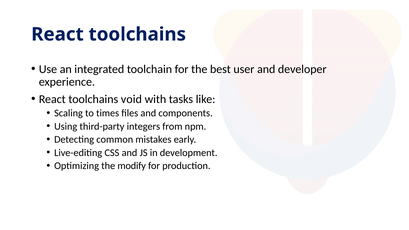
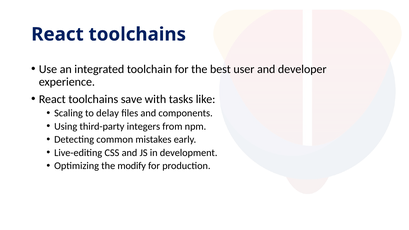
void: void -> save (132, 99)
times: times -> delay (108, 113)
